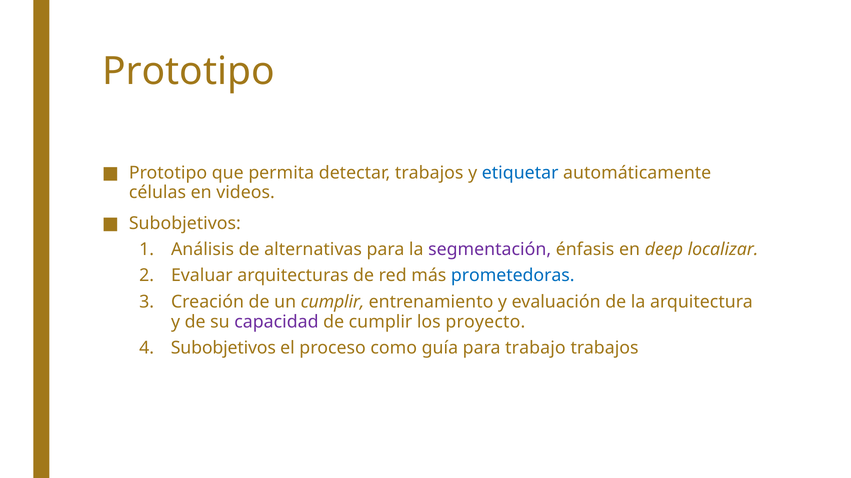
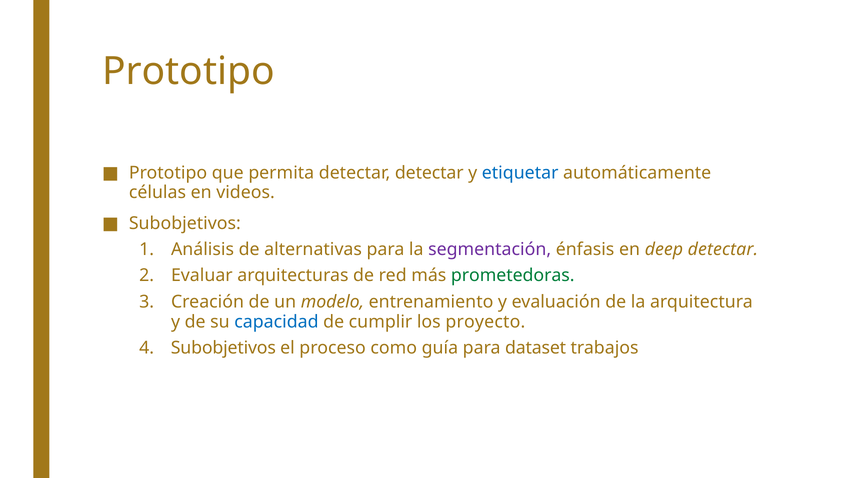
detectar trabajos: trabajos -> detectar (429, 173)
deep localizar: localizar -> detectar (723, 250)
prometedoras colour: blue -> green (513, 276)
un cumplir: cumplir -> modelo (332, 302)
capacidad colour: purple -> blue (276, 322)
trabajo: trabajo -> dataset (536, 348)
